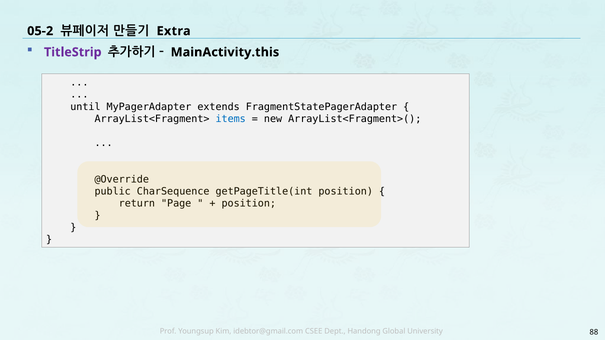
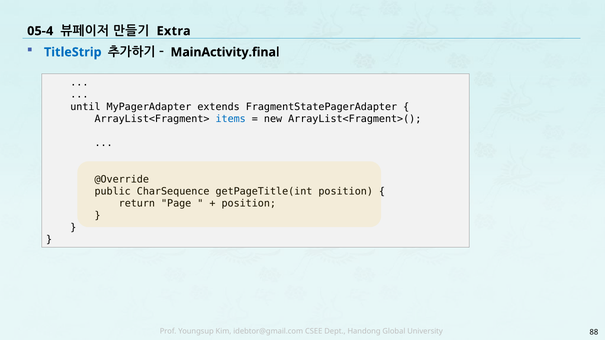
05-2: 05-2 -> 05-4 (40, 31)
TitleStrip colour: purple -> blue (73, 52)
MainActivity.this: MainActivity.this -> MainActivity.final (225, 52)
